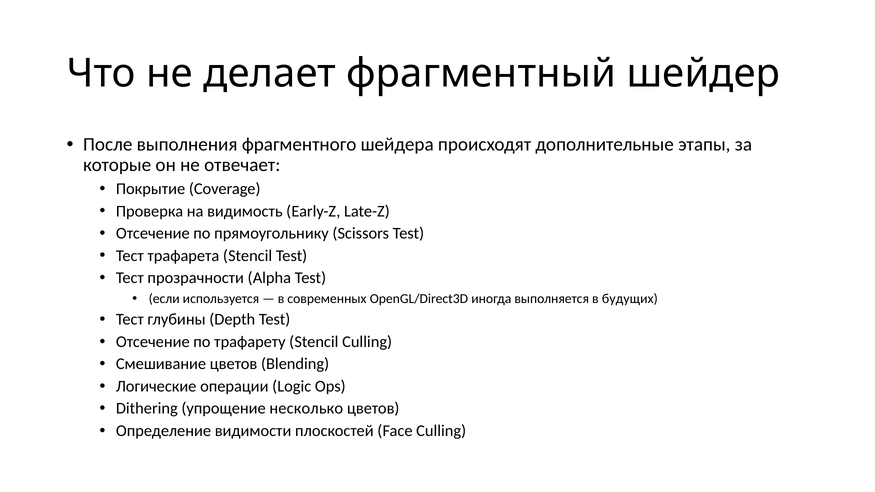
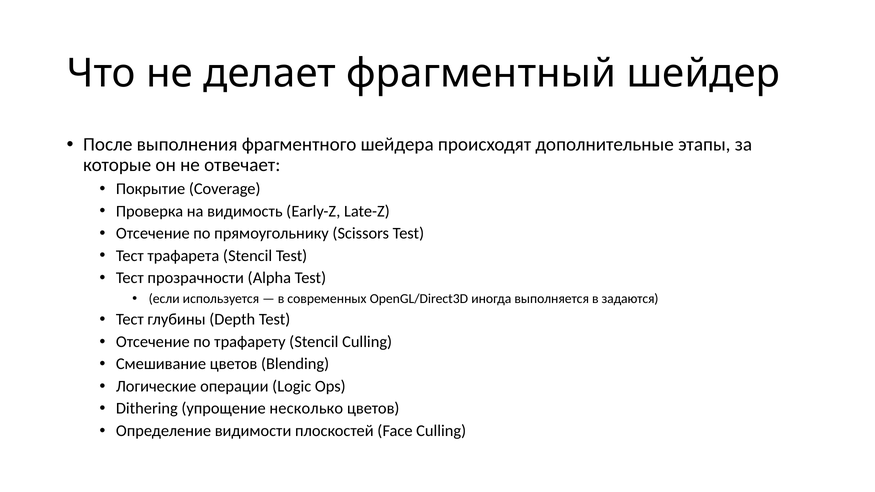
будущих: будущих -> задаются (630, 299)
